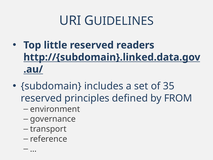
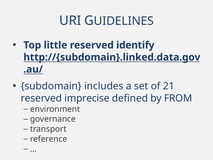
readers: readers -> identify (135, 45)
35: 35 -> 21 (169, 86)
principles: principles -> imprecise (87, 98)
